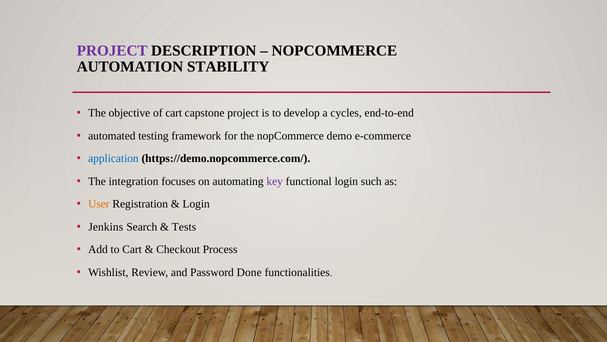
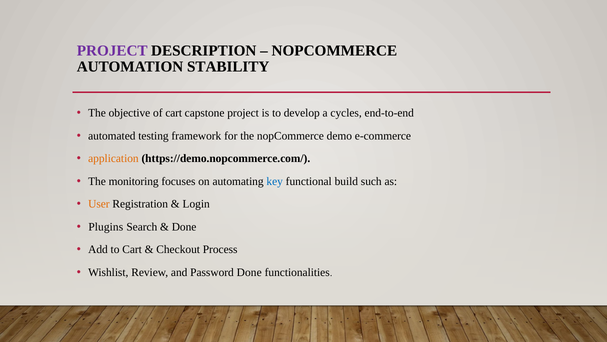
application colour: blue -> orange (113, 158)
integration: integration -> monitoring (134, 181)
key colour: purple -> blue (275, 181)
functional login: login -> build (346, 181)
Jenkins: Jenkins -> Plugins (106, 227)
Tests: Tests -> Done (184, 227)
